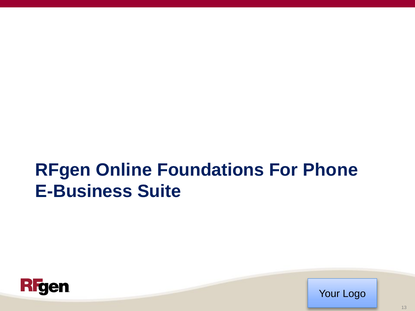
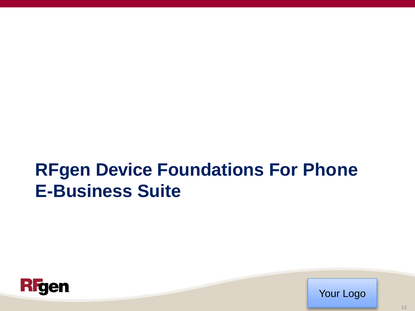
Online: Online -> Device (124, 170)
